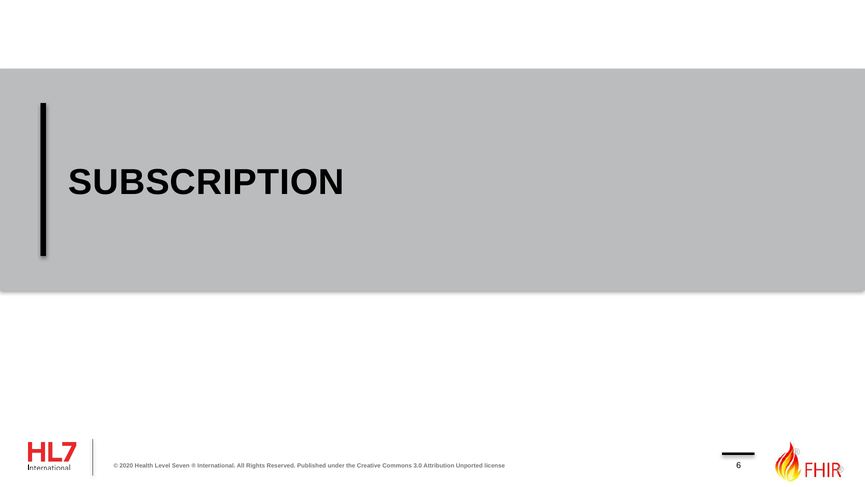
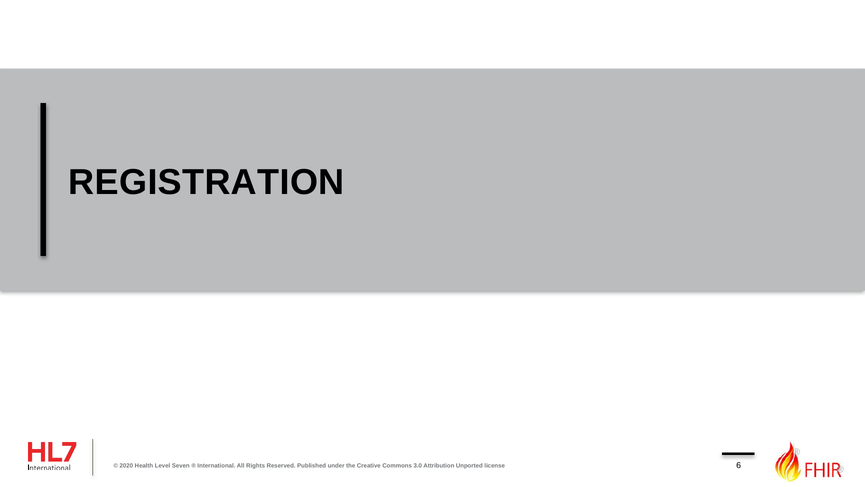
SUBSCRIPTION: SUBSCRIPTION -> REGISTRATION (206, 182)
